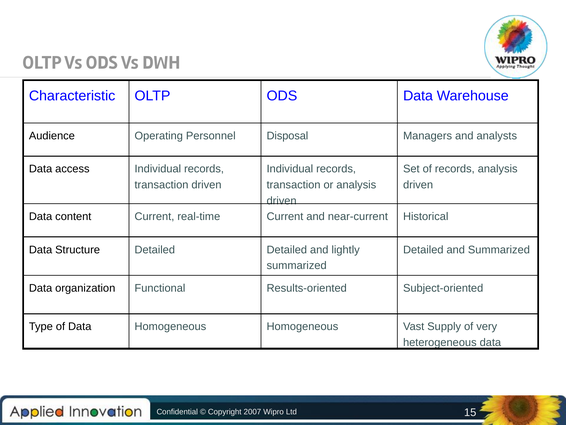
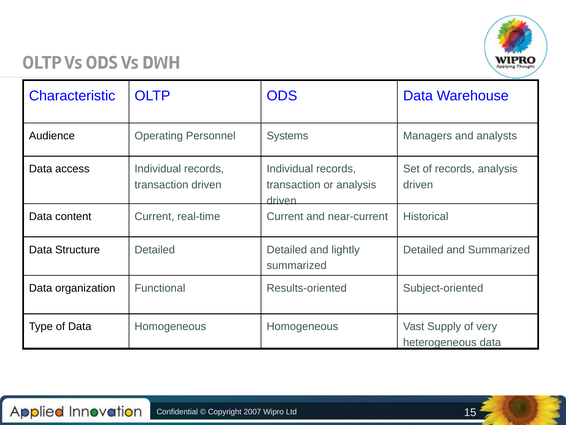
Disposal: Disposal -> Systems (287, 136)
